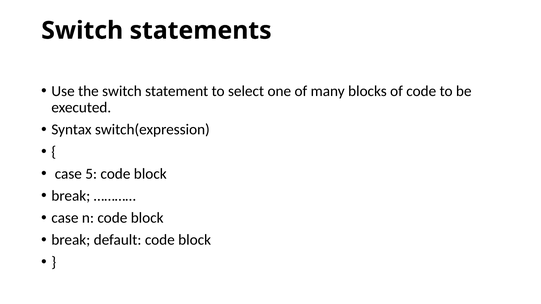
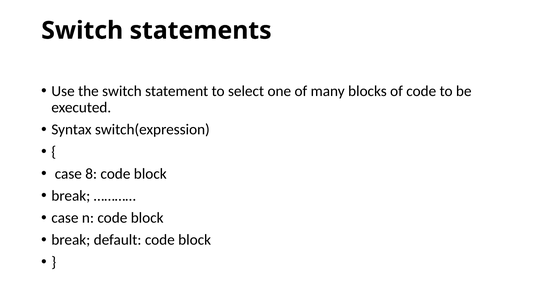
5: 5 -> 8 (91, 174)
